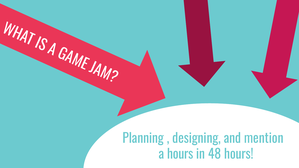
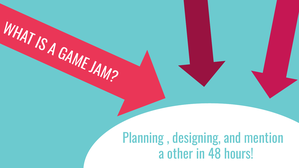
a hours: hours -> other (180, 155)
